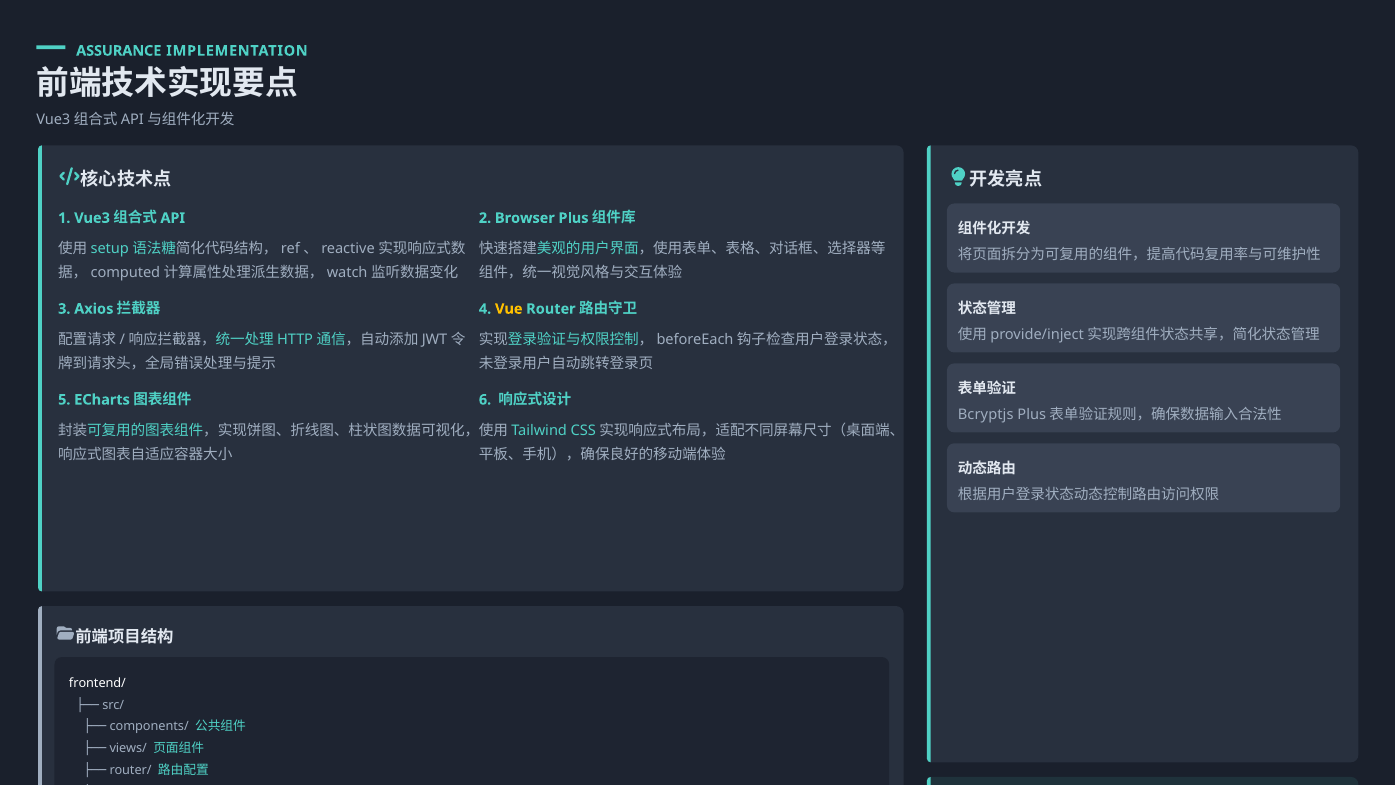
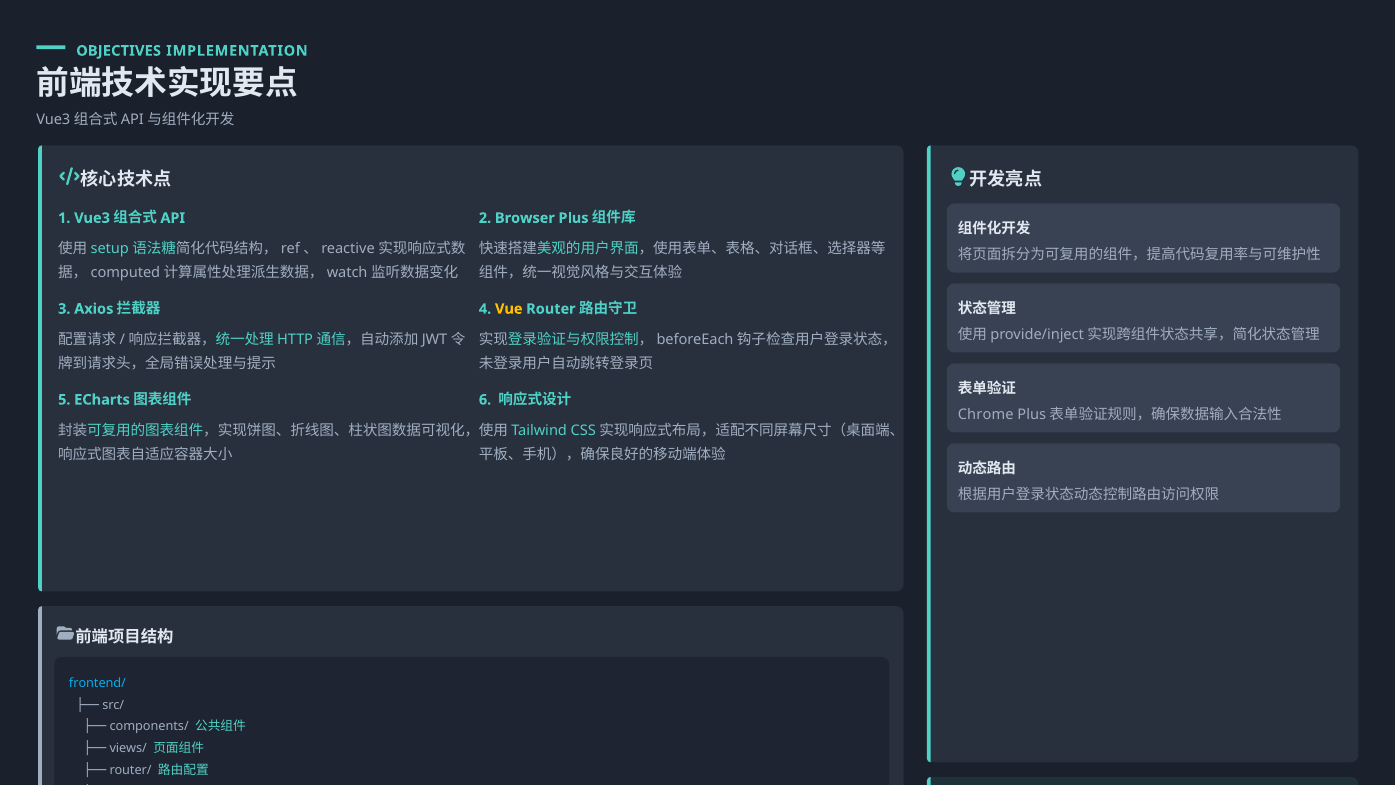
ASSURANCE: ASSURANCE -> OBJECTIVES (119, 51)
Bcryptjs: Bcryptjs -> Chrome (986, 414)
frontend/ colour: white -> light blue (97, 683)
